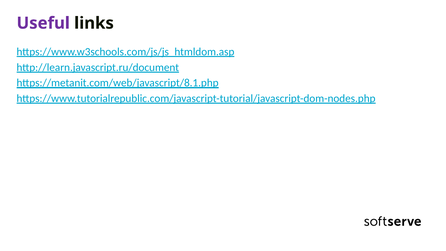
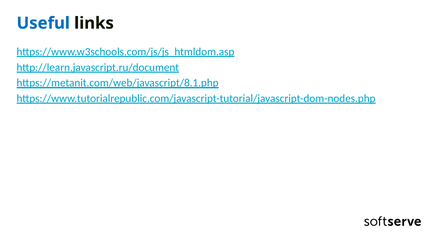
Useful colour: purple -> blue (43, 23)
